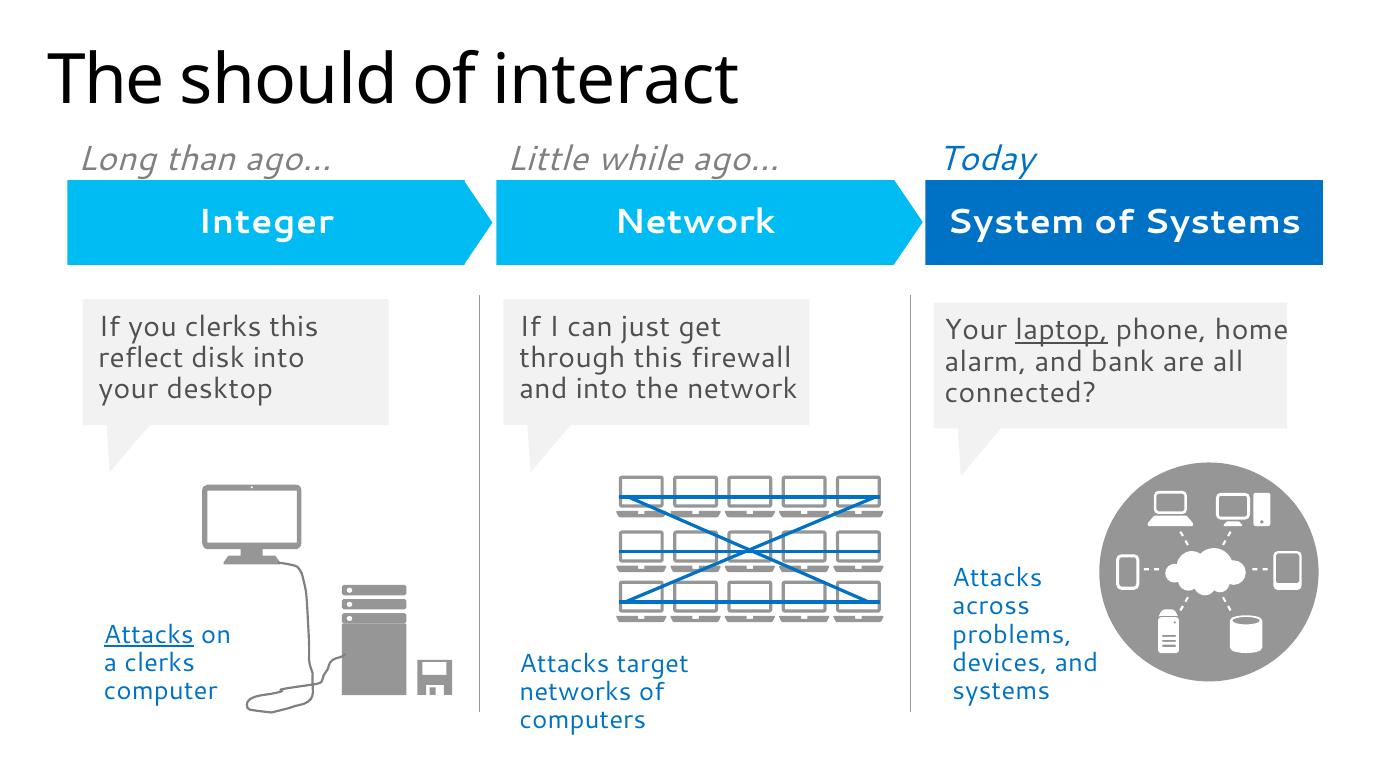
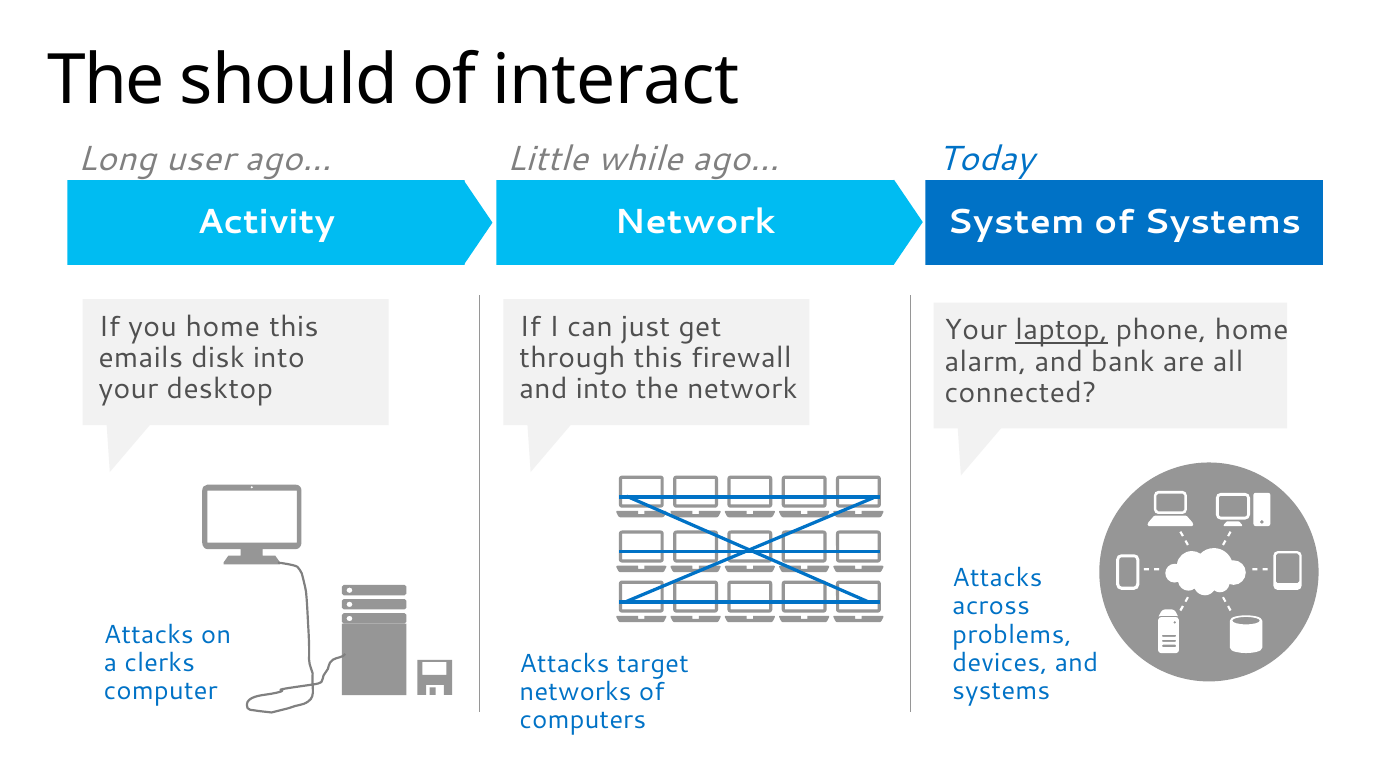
than: than -> user (200, 159)
Integer: Integer -> Activity (266, 222)
you clerks: clerks -> home (223, 327)
reflect: reflect -> emails (141, 358)
Attacks underline: present -> none (149, 635)
